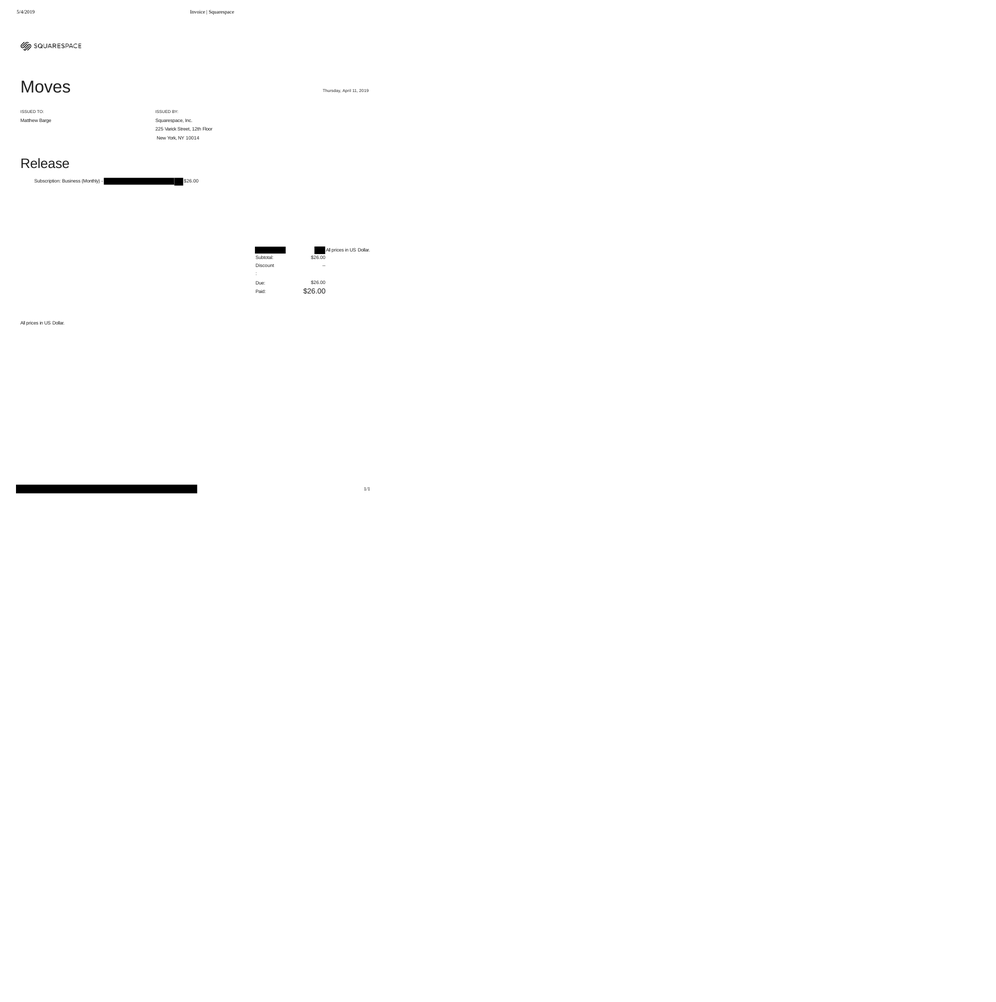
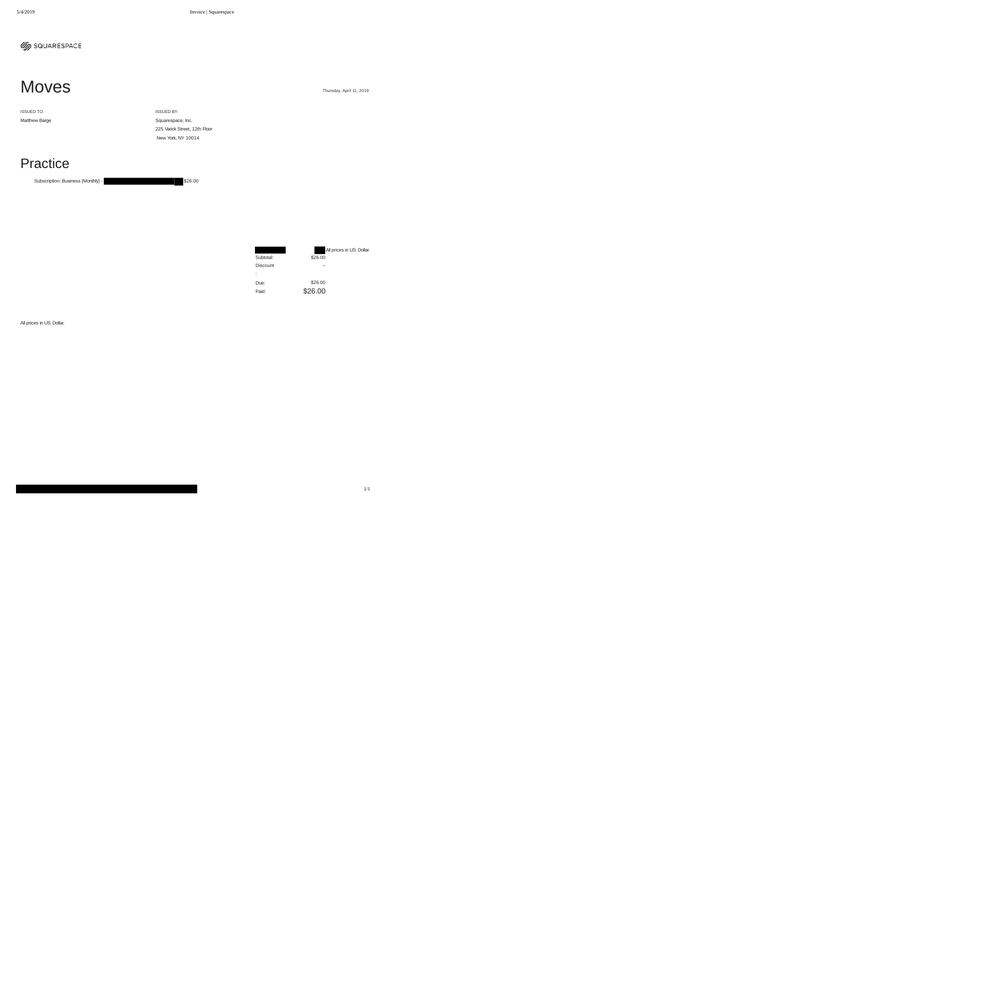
Release: Release -> Practice (45, 163)
